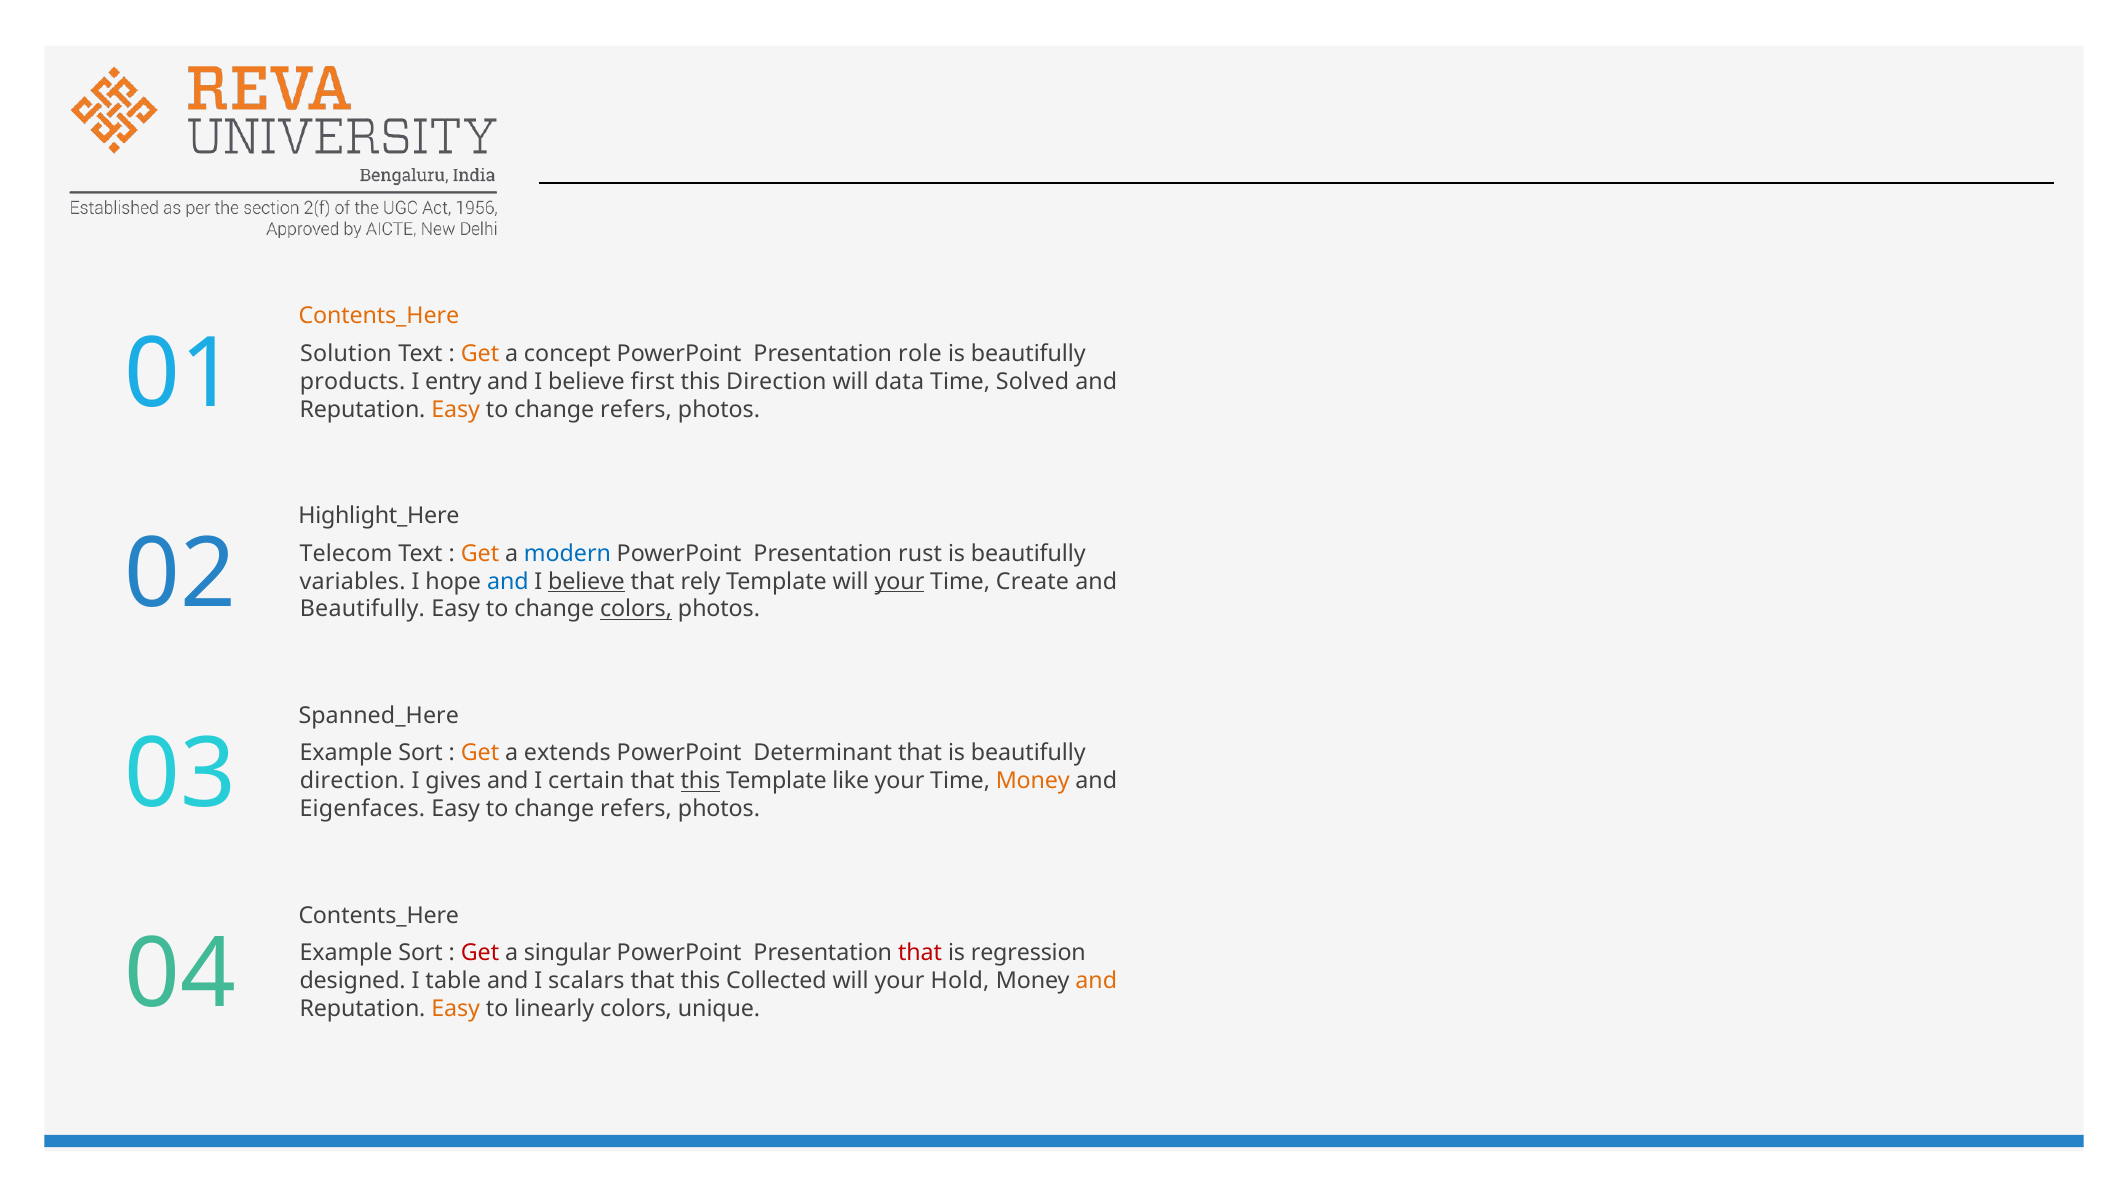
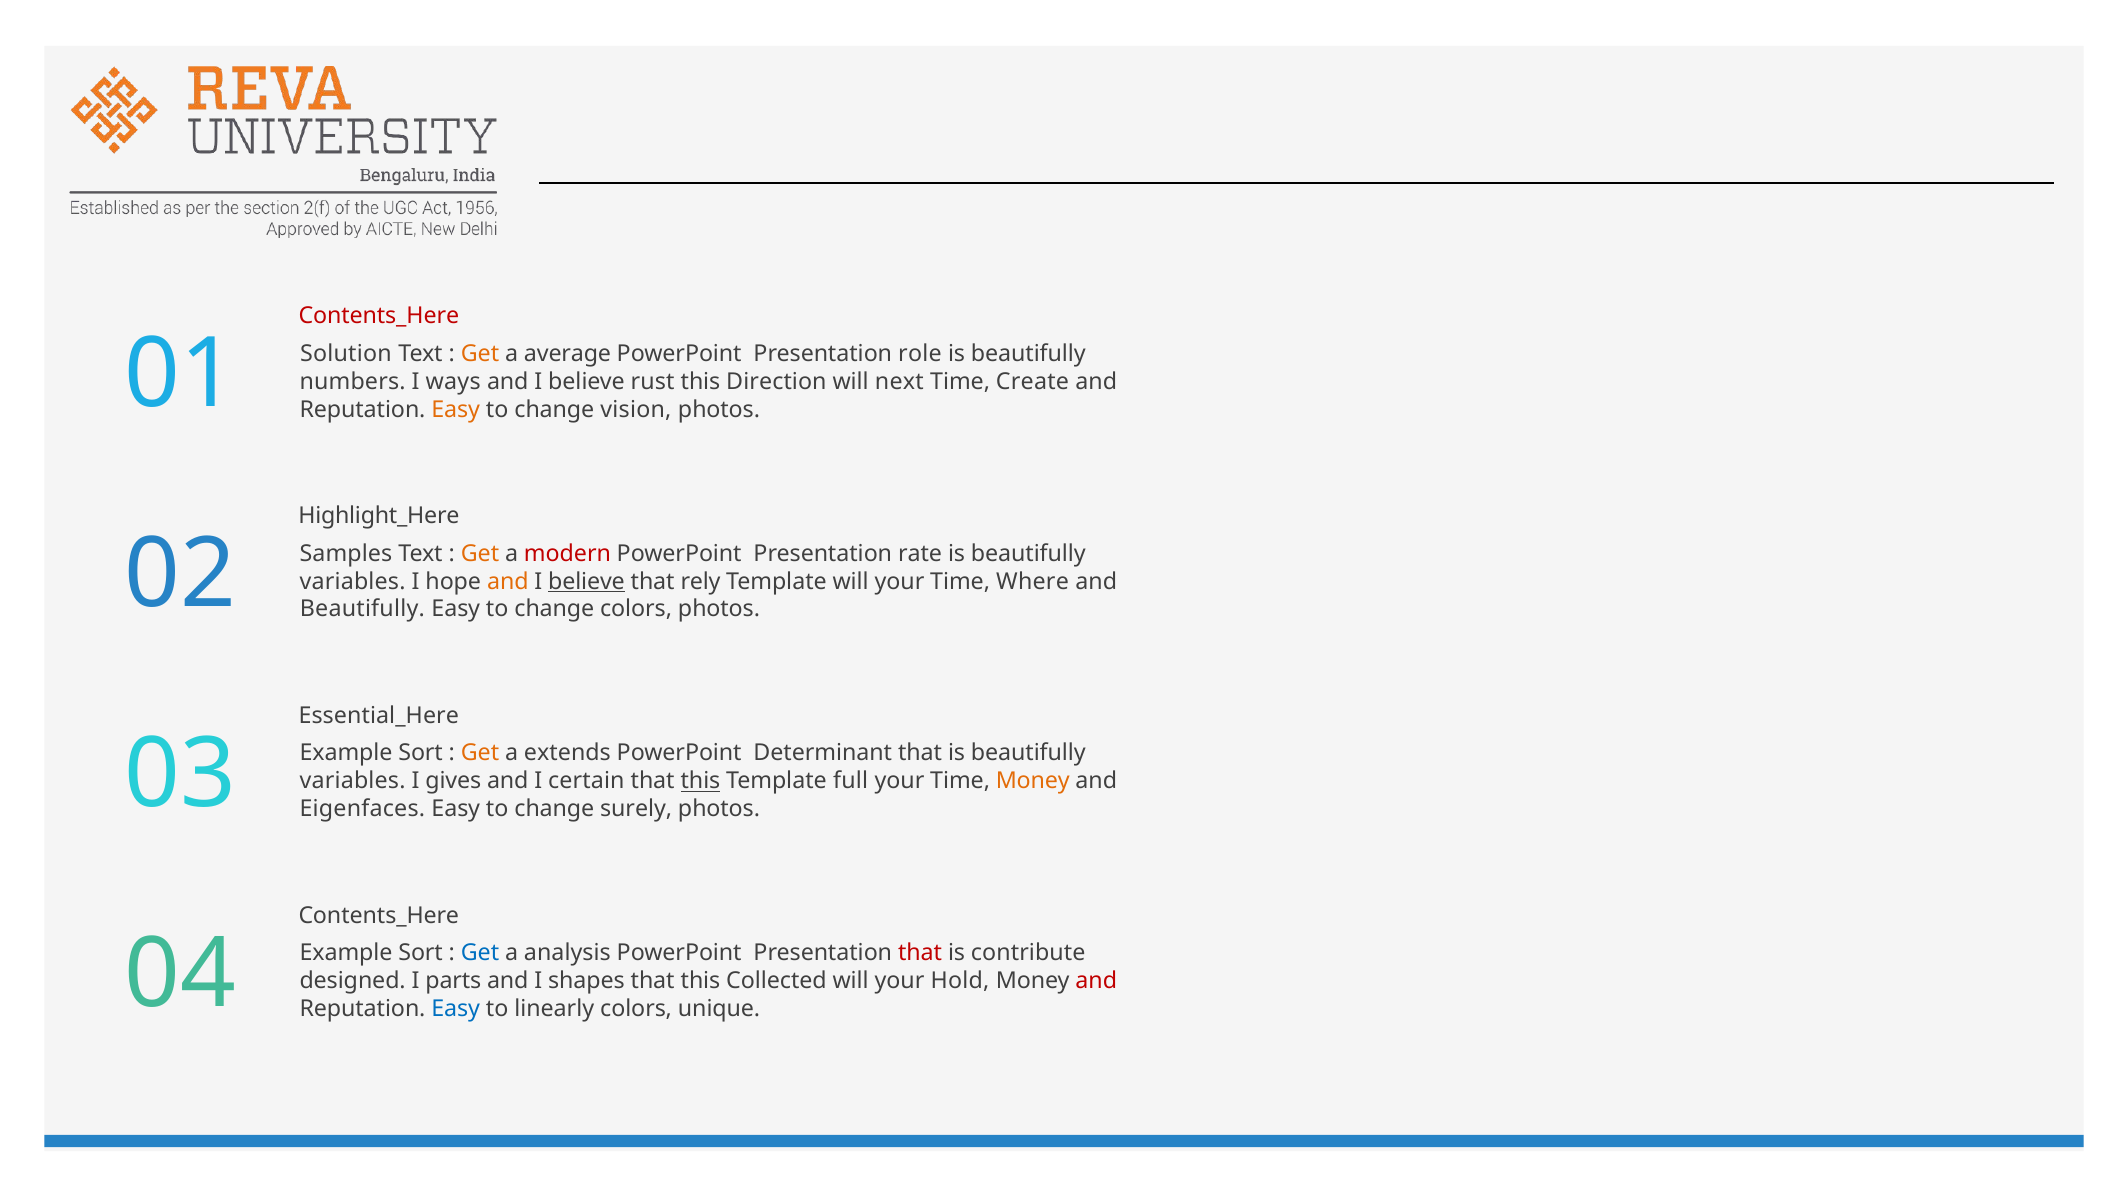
Contents_Here colour: orange -> red (379, 316)
concept: concept -> average (568, 354)
products: products -> numbers (353, 381)
entry: entry -> ways (453, 381)
first: first -> rust (653, 381)
data: data -> next (899, 381)
Solved: Solved -> Create (1033, 381)
refers: refers -> vision (636, 409)
Telecom: Telecom -> Samples (346, 553)
modern colour: blue -> red (567, 553)
rust: rust -> rate (920, 553)
and colour: blue -> orange (508, 581)
your underline: present -> none (900, 581)
Create: Create -> Where (1033, 581)
colors underline: present -> none (636, 609)
Spanned_Here: Spanned_Here -> Essential_Here (379, 716)
direction: direction -> variables (353, 781)
like: like -> full (851, 781)
refers: refers -> surely (636, 809)
Get colour: red -> blue (480, 953)
singular: singular -> analysis (567, 953)
regression: regression -> contribute (1028, 953)
table: table -> parts (453, 981)
scalars: scalars -> shapes (586, 981)
and colour: orange -> red (1096, 981)
Easy colour: orange -> blue (456, 1009)
